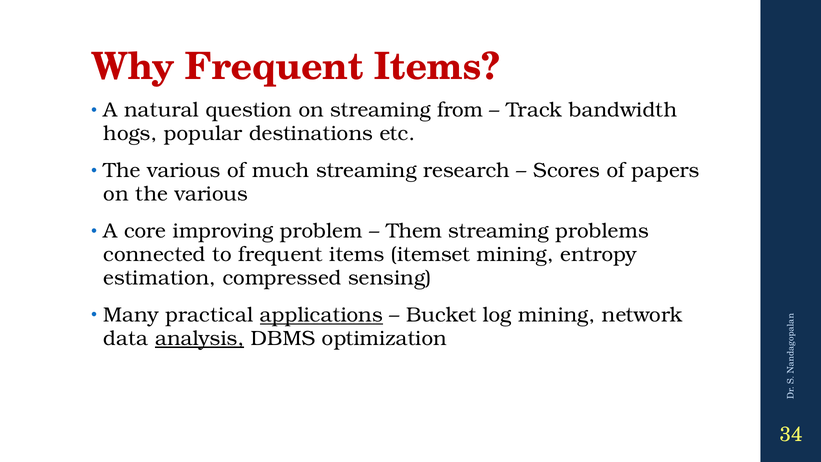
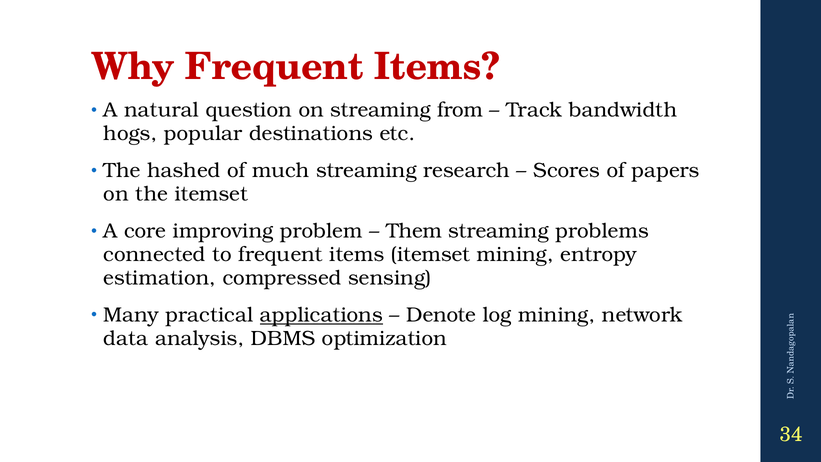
various: various -> hashed (184, 171)
on the various: various -> itemset (211, 194)
Bucket: Bucket -> Denote (441, 315)
analysis underline: present -> none (200, 338)
